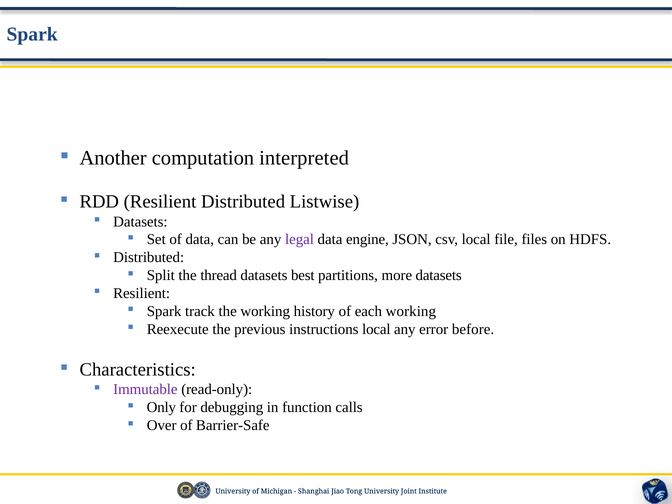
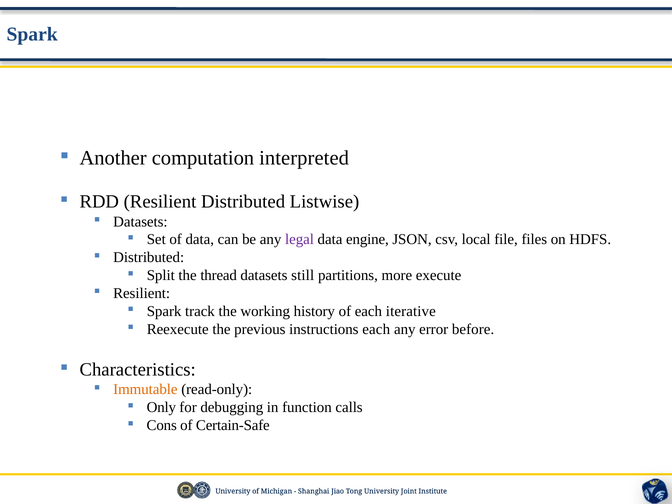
best: best -> still (303, 275)
more datasets: datasets -> execute (439, 275)
each working: working -> iterative (411, 311)
instructions local: local -> each (376, 329)
Immutable colour: purple -> orange (145, 390)
Over: Over -> Cons (162, 425)
Barrier-Safe: Barrier-Safe -> Certain-Safe (233, 425)
